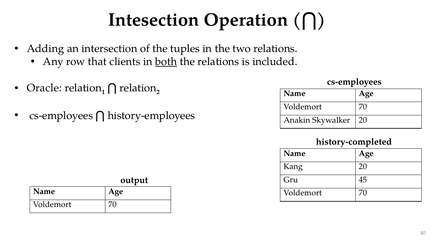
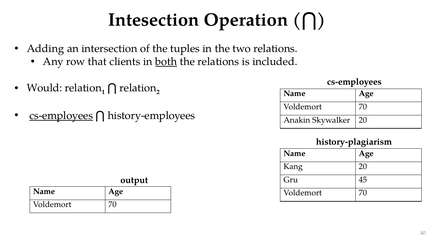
Oracle: Oracle -> Would (44, 88)
cs-employees underline: none -> present (61, 116)
history-completed: history-completed -> history-plagiarism (354, 142)
